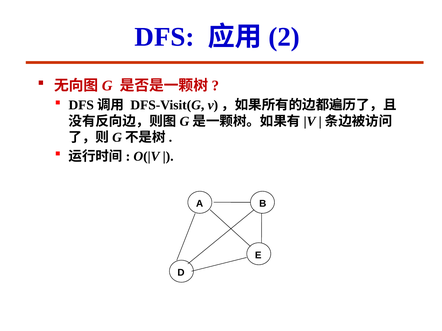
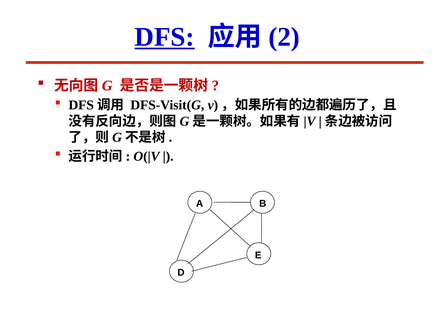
DFS underline: none -> present (165, 37)
